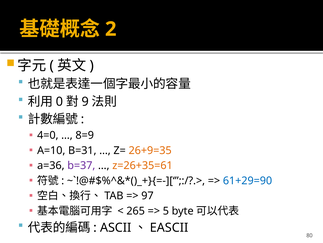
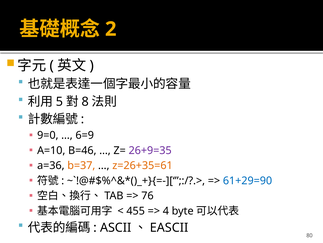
0: 0 -> 5 (59, 101)
9: 9 -> 8 (85, 101)
4=0: 4=0 -> 9=0 (48, 135)
8=9: 8=9 -> 6=9 (85, 135)
B=31: B=31 -> B=46 (82, 150)
26+9=35 colour: orange -> purple (150, 150)
b=37 colour: purple -> orange (81, 165)
97: 97 -> 76 (147, 195)
265: 265 -> 455 (136, 210)
5: 5 -> 4 (166, 210)
